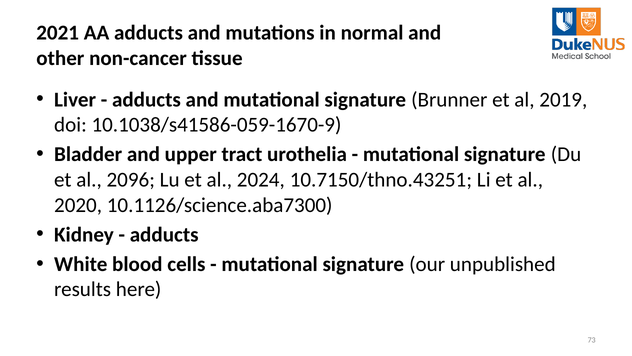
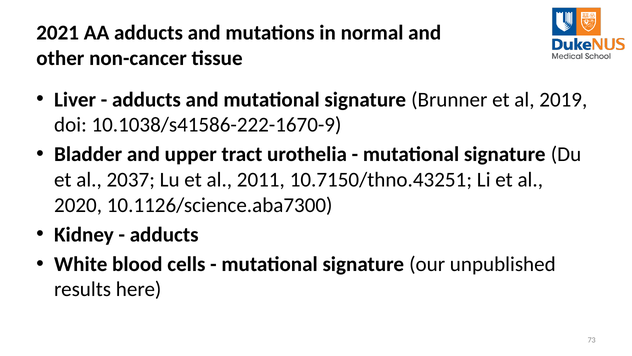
10.1038/s41586-059-1670-9: 10.1038/s41586-059-1670-9 -> 10.1038/s41586-222-1670-9 (216, 125)
2096: 2096 -> 2037 (131, 180)
2024: 2024 -> 2011 (261, 180)
